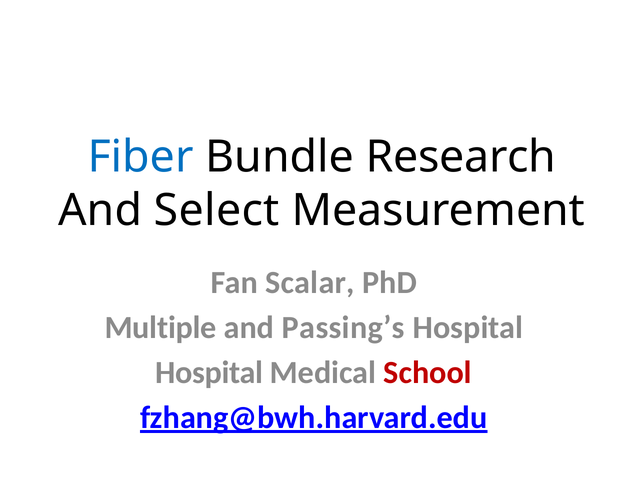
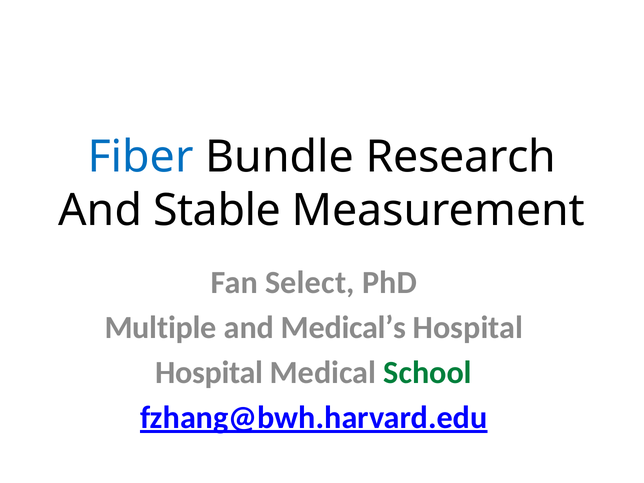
Select: Select -> Stable (217, 211)
Scalar: Scalar -> Select (310, 282)
Passing’s: Passing’s -> Medical’s (344, 327)
School colour: red -> green (428, 373)
